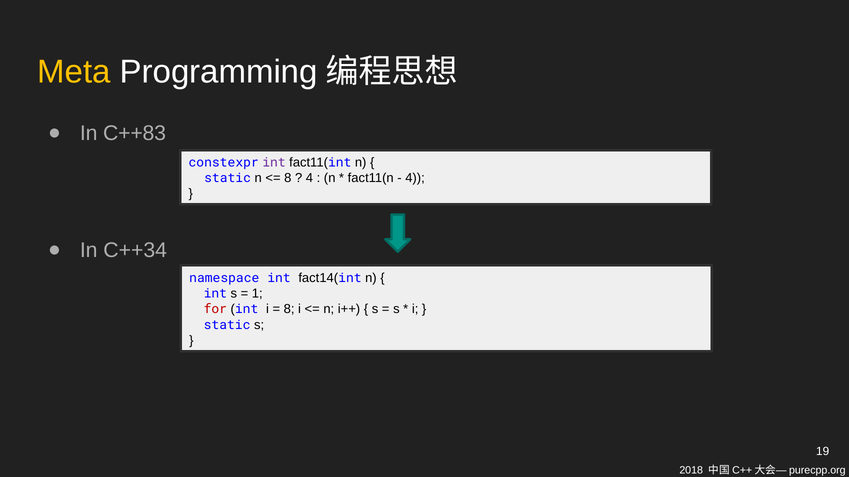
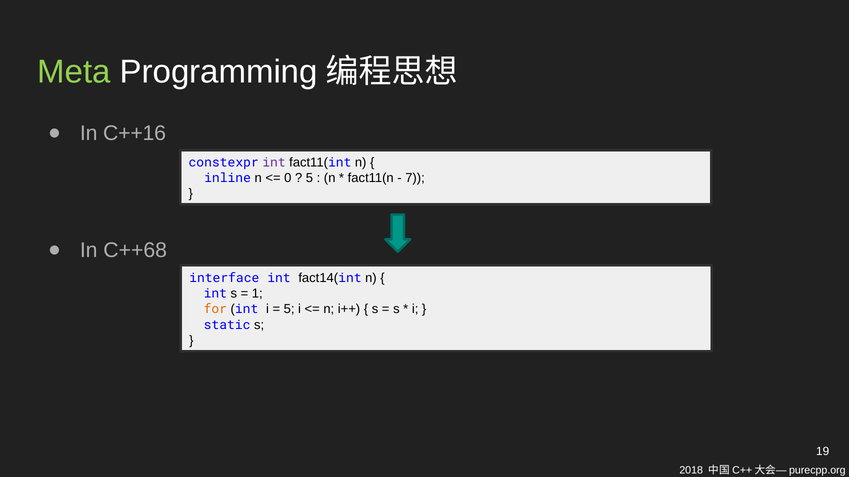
Meta colour: yellow -> light green (74, 72)
C++83: C++83 -> C++16 (135, 134)
static: static -> inline (228, 178)
8: 8 -> 0 (288, 178)
4: 4 -> 5 (309, 178)
4: 4 -> 7 (415, 178)
C++34: C++34 -> C++68 (135, 251)
namespace: namespace -> interface (224, 278)
for colour: red -> orange (215, 310)
8: 8 -> 5 (289, 310)
